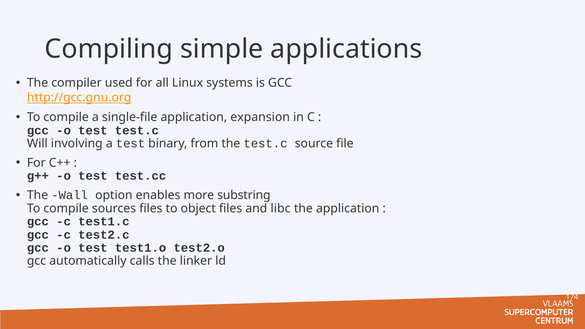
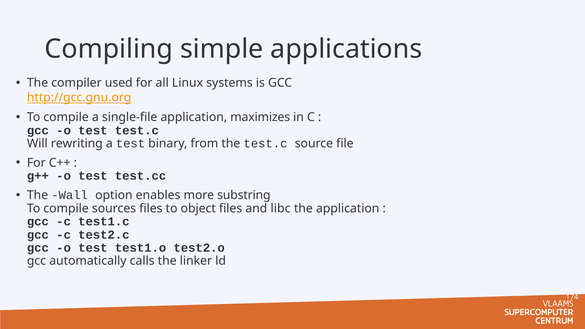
expansion: expansion -> maximizes (260, 117)
involving: involving -> rewriting (77, 144)
